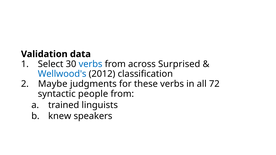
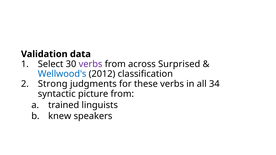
verbs colour: blue -> purple (91, 64)
Maybe: Maybe -> Strong (53, 84)
72: 72 -> 34 (214, 84)
people: people -> picture (93, 94)
